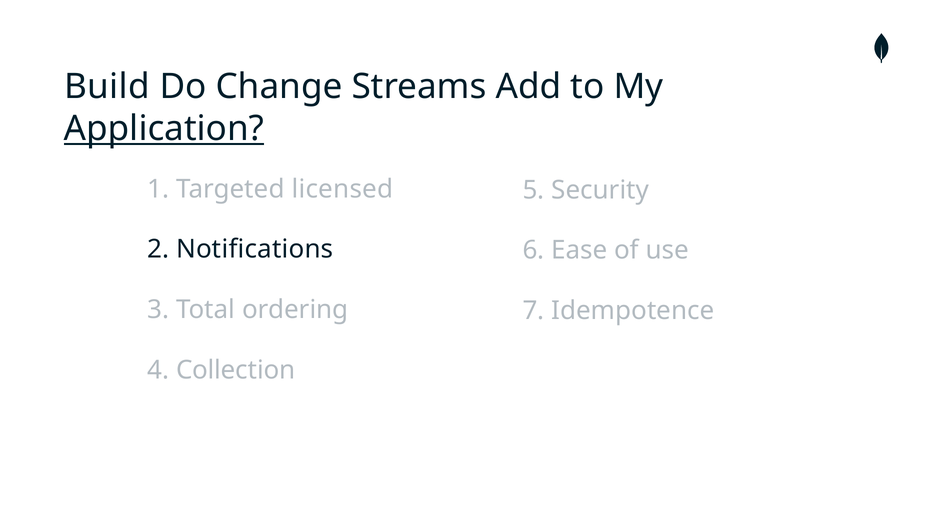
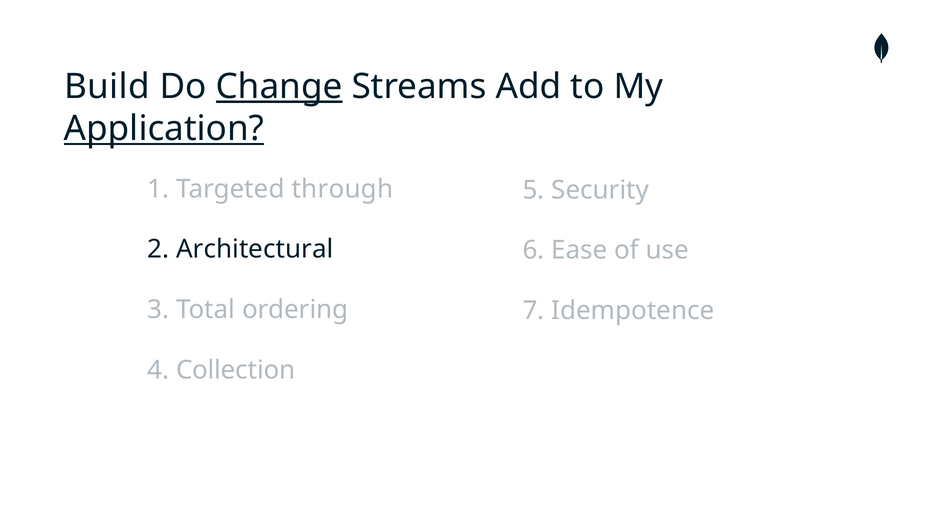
Change underline: none -> present (279, 87)
licensed: licensed -> through (342, 189)
Notifications: Notifications -> Architectural (255, 249)
